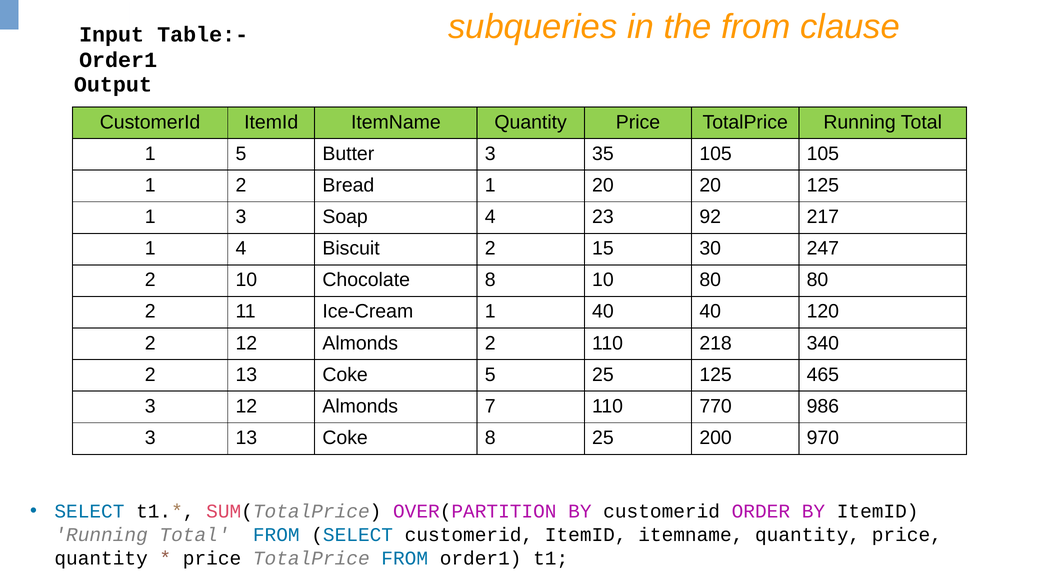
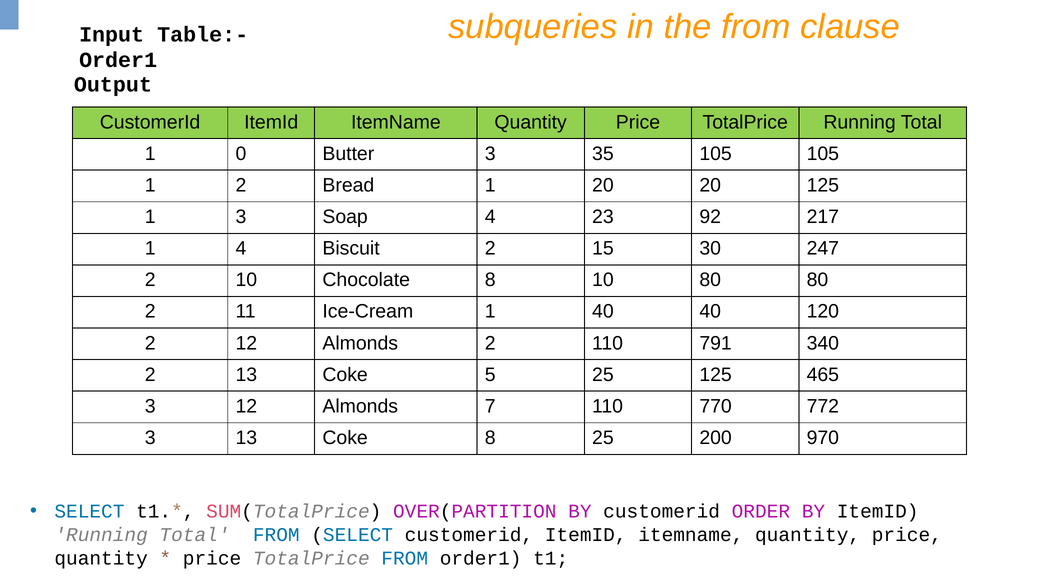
1 5: 5 -> 0 (241, 154)
218: 218 -> 791 (716, 343)
986: 986 -> 772 (823, 406)
